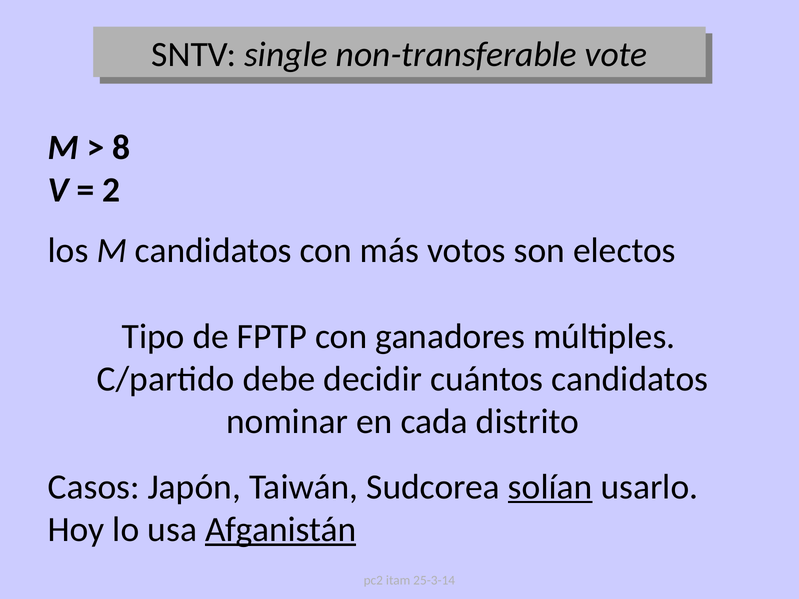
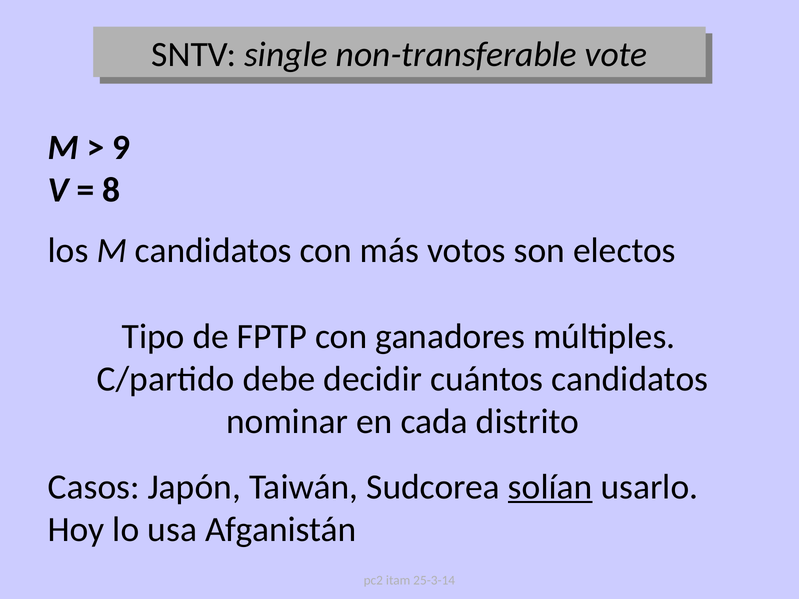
8: 8 -> 9 (121, 148)
2: 2 -> 8 (111, 190)
Afganistán underline: present -> none (281, 530)
